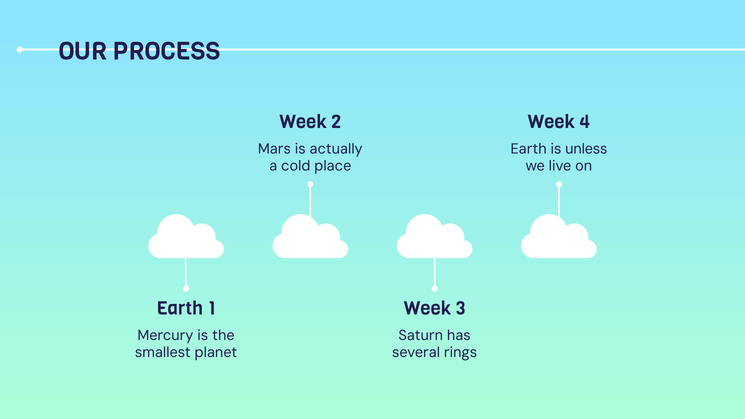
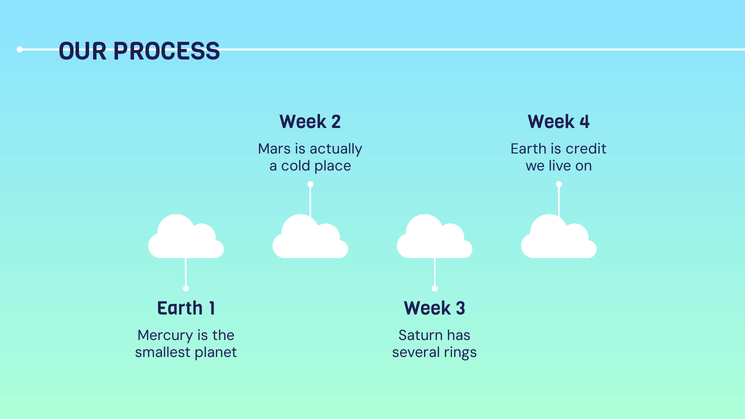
unless: unless -> credit (586, 149)
